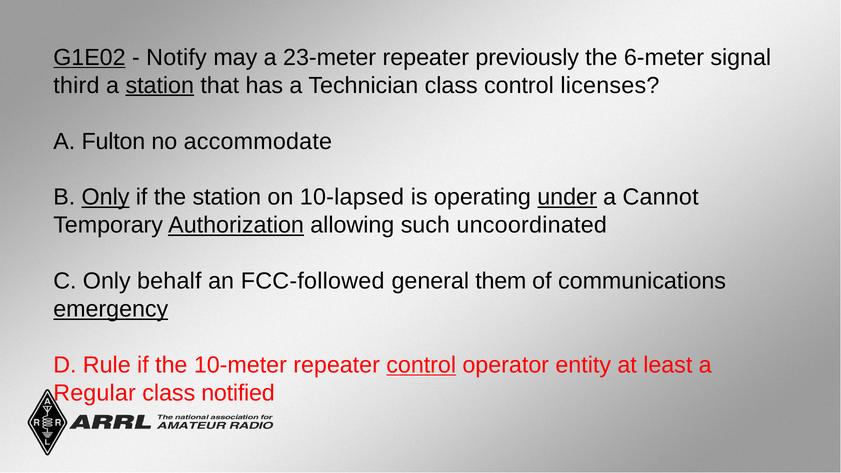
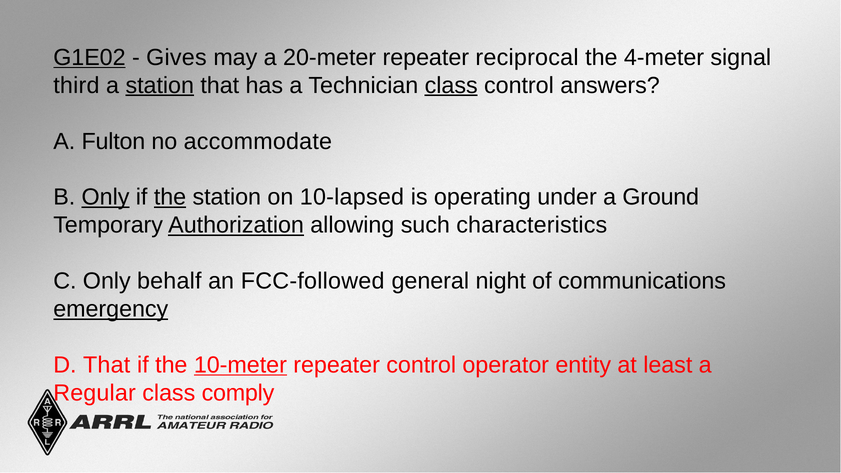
Notify: Notify -> Gives (176, 57)
23-meter: 23-meter -> 20-meter (330, 57)
previously: previously -> reciprocal (527, 57)
6-meter: 6-meter -> 4-meter (664, 57)
class underline: none -> present (451, 85)
licenses: licenses -> answers (610, 85)
the underline: none -> present (170, 197)
under underline: present -> none (567, 197)
Cannot: Cannot -> Ground (661, 197)
uncoordinated: uncoordinated -> characteristics (532, 225)
them: them -> night (501, 281)
D Rule: Rule -> That (107, 365)
10-meter underline: none -> present (240, 365)
control underline: present -> none (421, 365)
notified: notified -> comply (238, 393)
